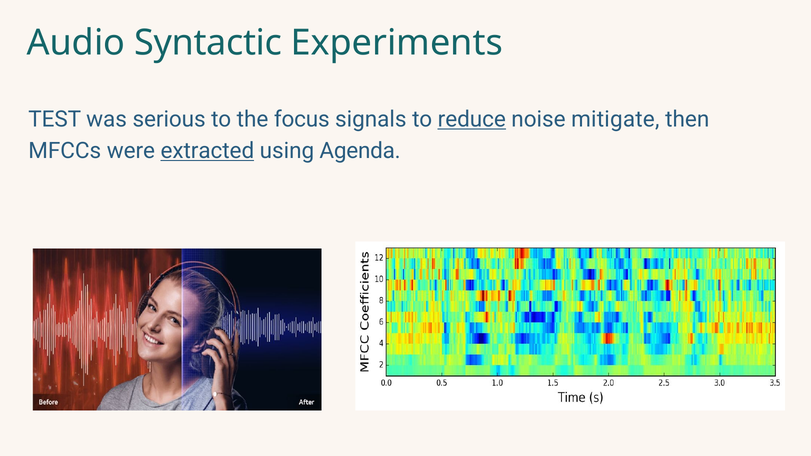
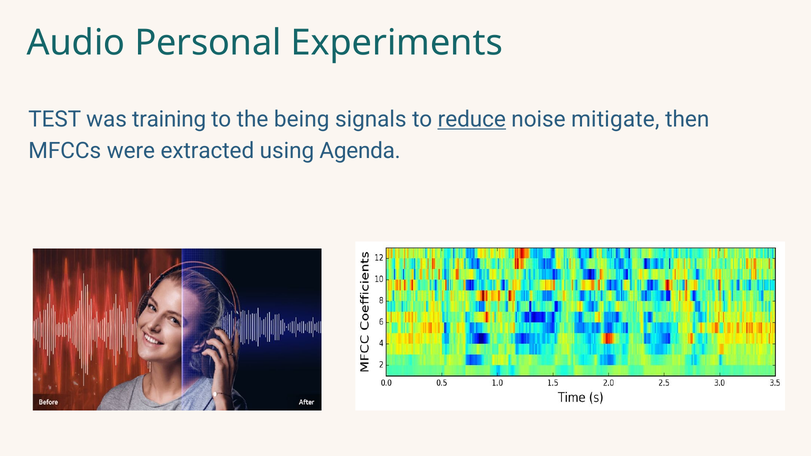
Syntactic: Syntactic -> Personal (208, 43)
serious: serious -> training (169, 119)
focus: focus -> being (302, 119)
extracted underline: present -> none (207, 151)
